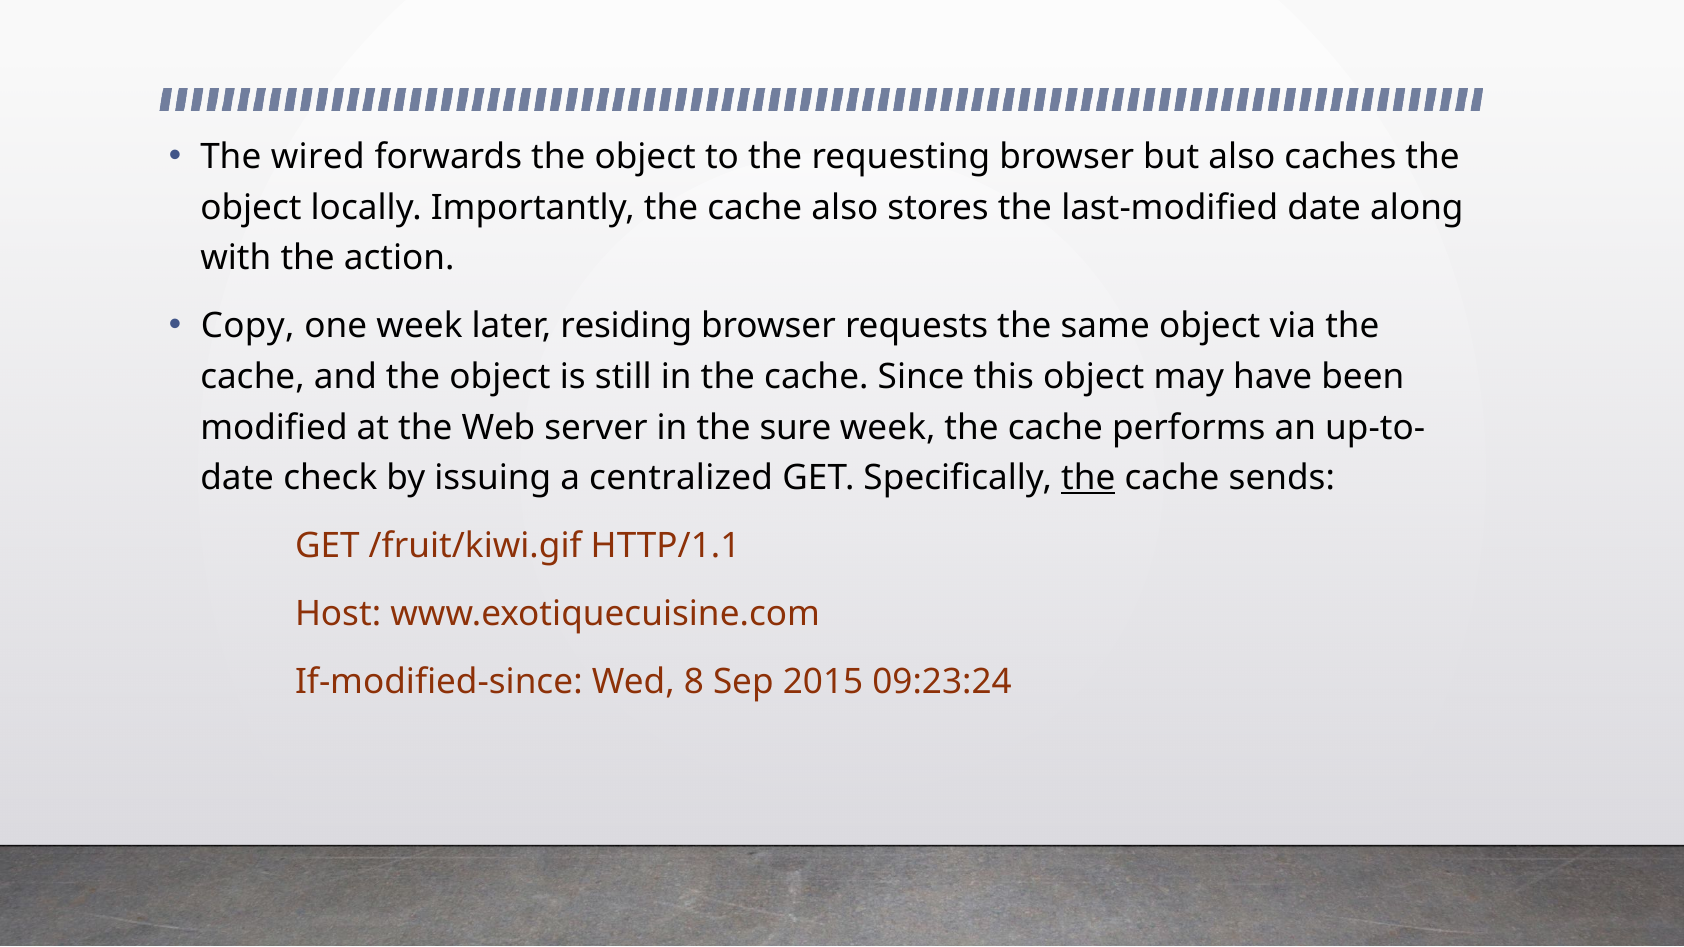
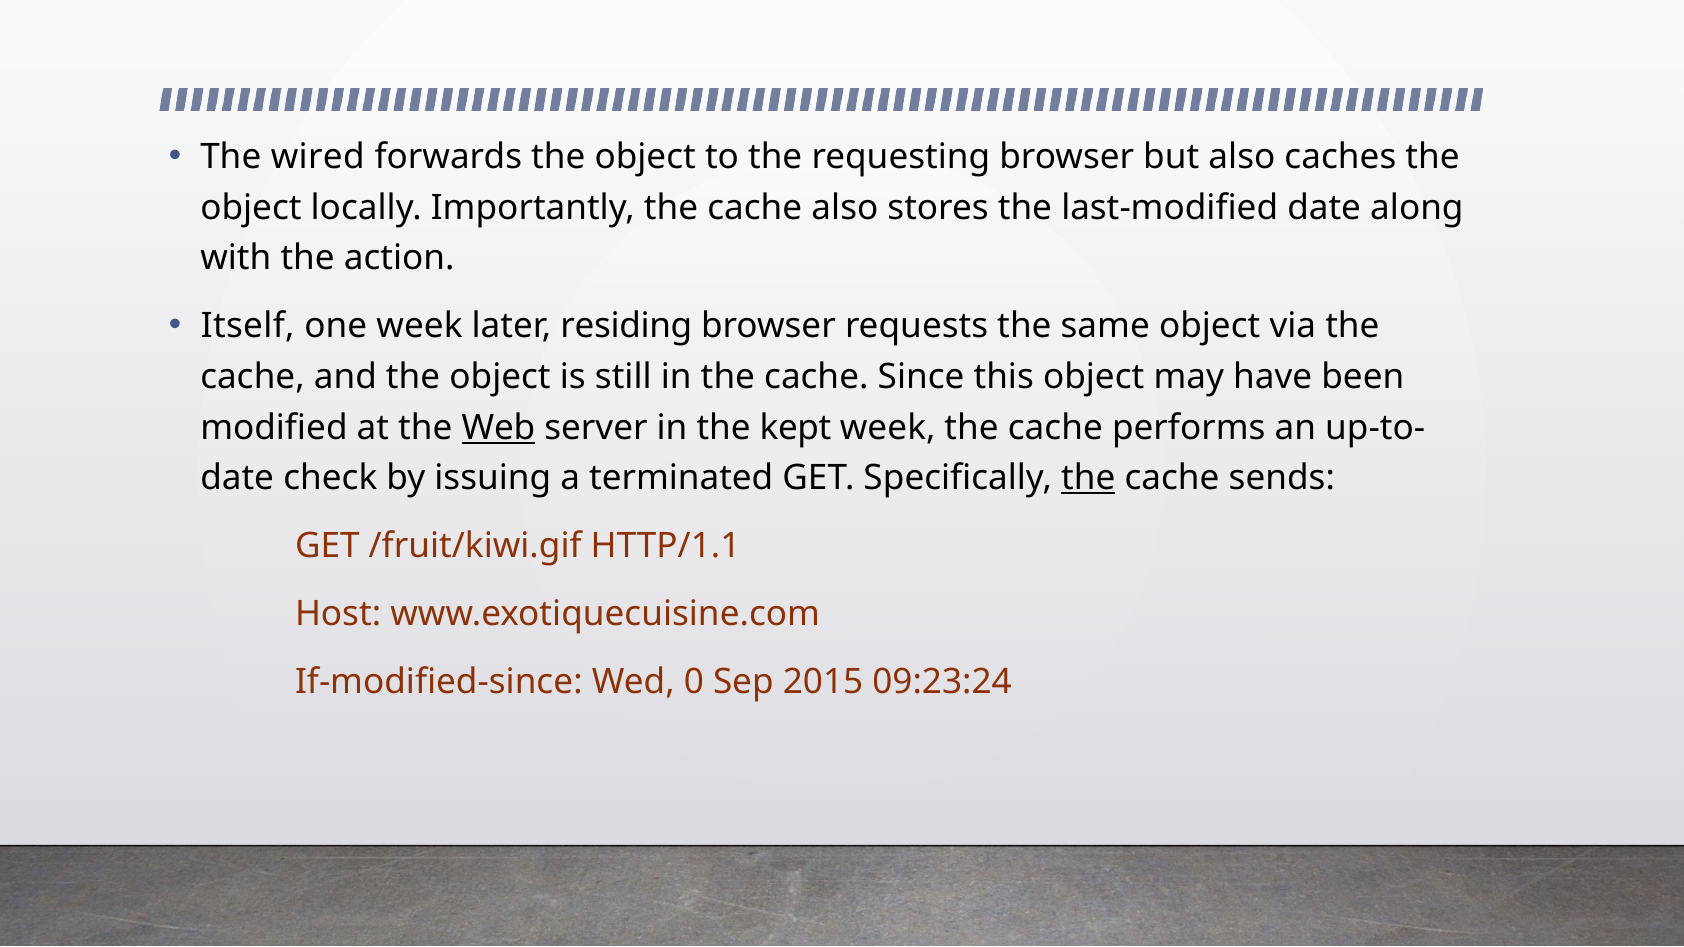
Copy: Copy -> Itself (248, 326)
Web underline: none -> present (498, 428)
sure: sure -> kept (796, 428)
centralized: centralized -> terminated (681, 478)
8: 8 -> 0 (694, 683)
